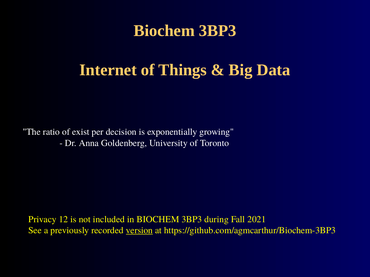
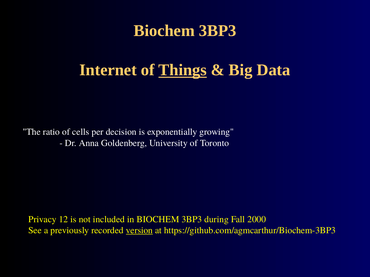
Things underline: none -> present (183, 70)
exist: exist -> cells (81, 132)
2021: 2021 -> 2000 (257, 220)
